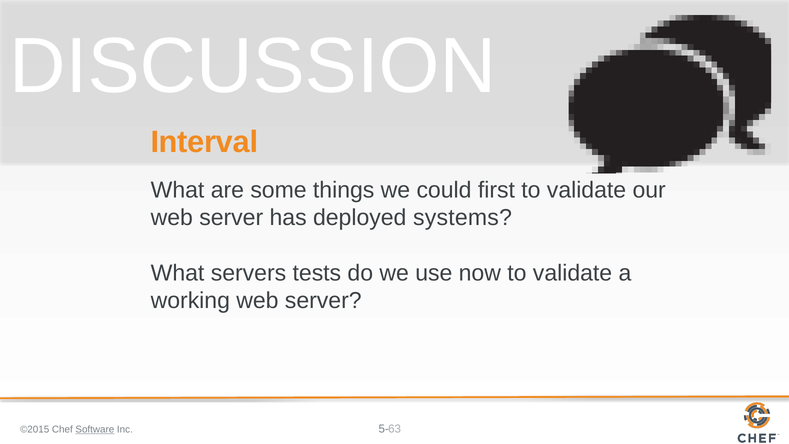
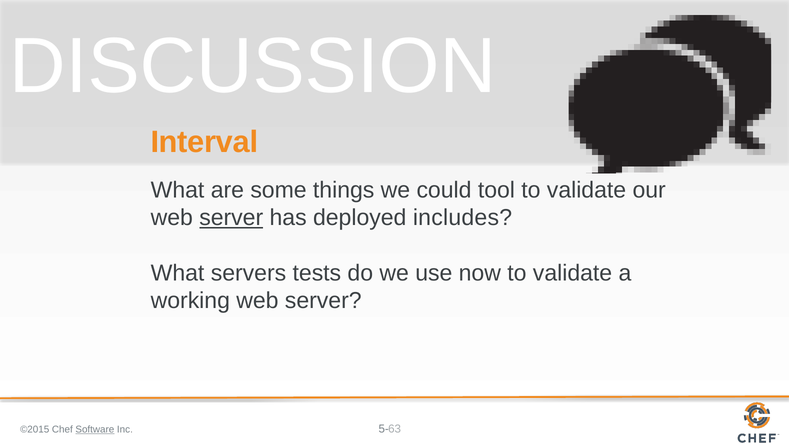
first: first -> tool (496, 190)
server underline: none -> present (231, 218)
systems: systems -> includes (462, 218)
